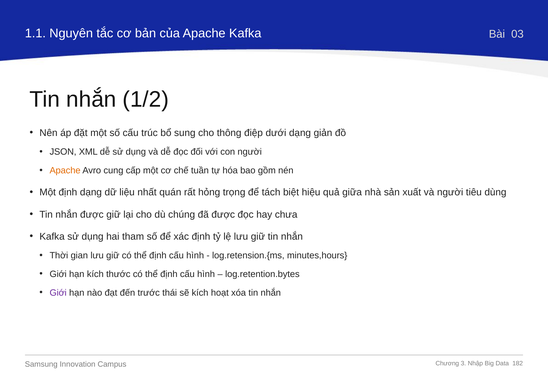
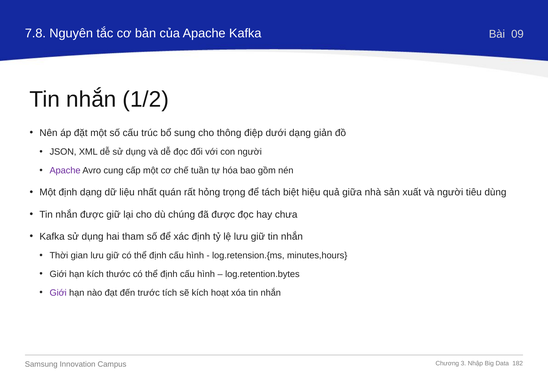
1.1: 1.1 -> 7.8 (35, 33)
03: 03 -> 09 (517, 34)
Apache colour: orange -> purple (65, 171)
thái: thái -> tích (170, 293)
